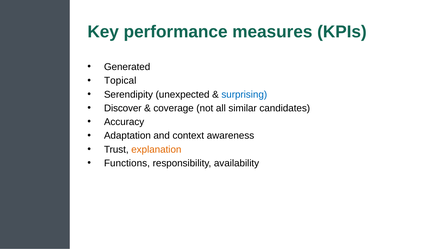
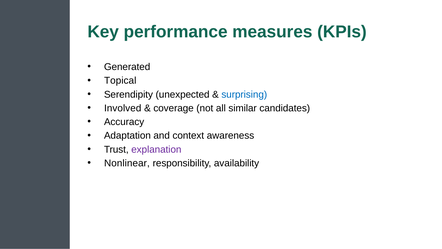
Discover: Discover -> Involved (123, 108)
explanation colour: orange -> purple (156, 149)
Functions: Functions -> Nonlinear (127, 163)
